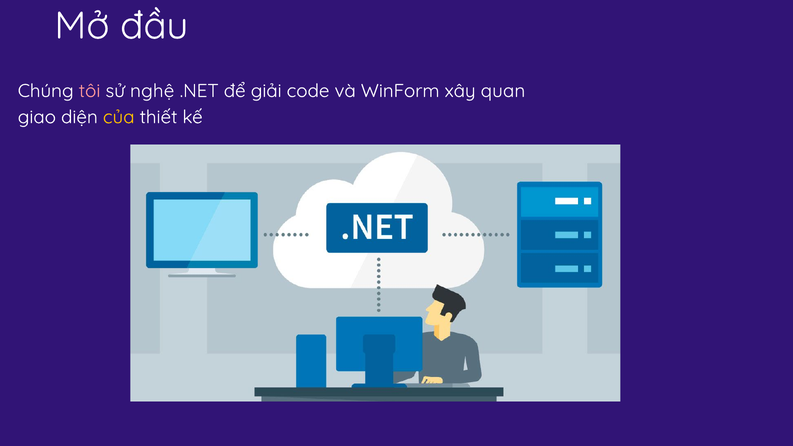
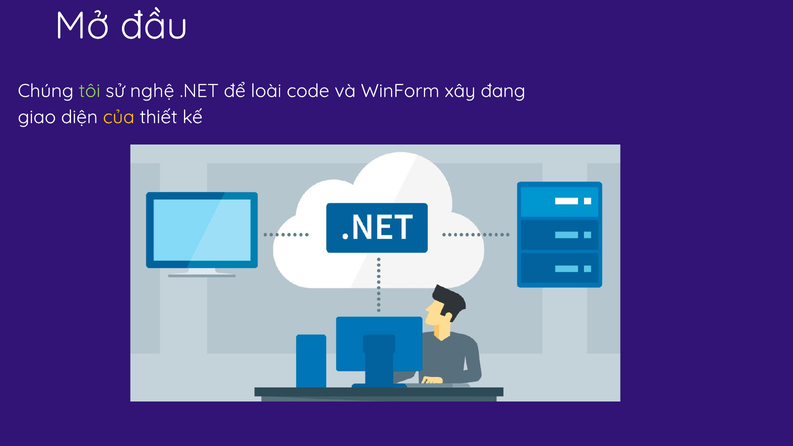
tôi colour: pink -> light green (90, 91)
giải: giải -> loài (266, 91)
quan: quan -> đang (503, 91)
